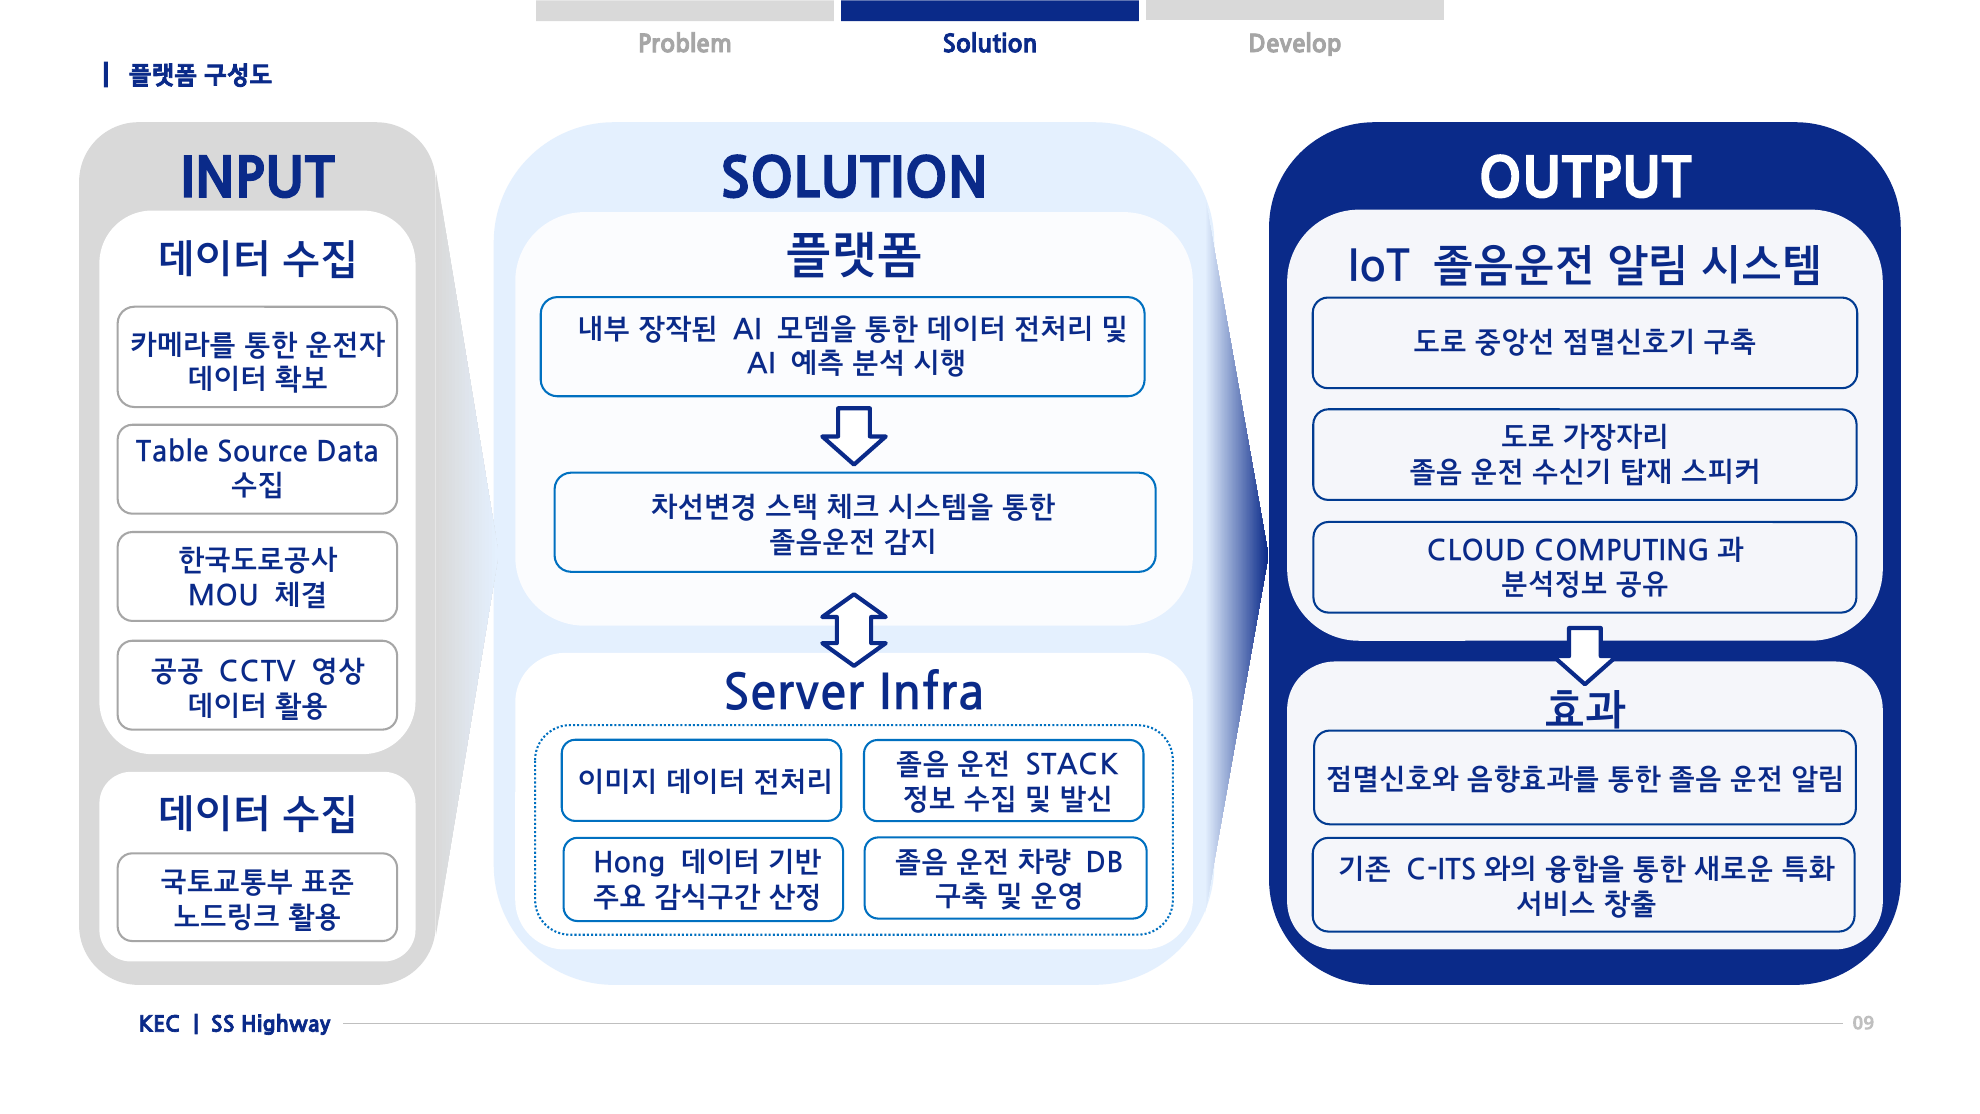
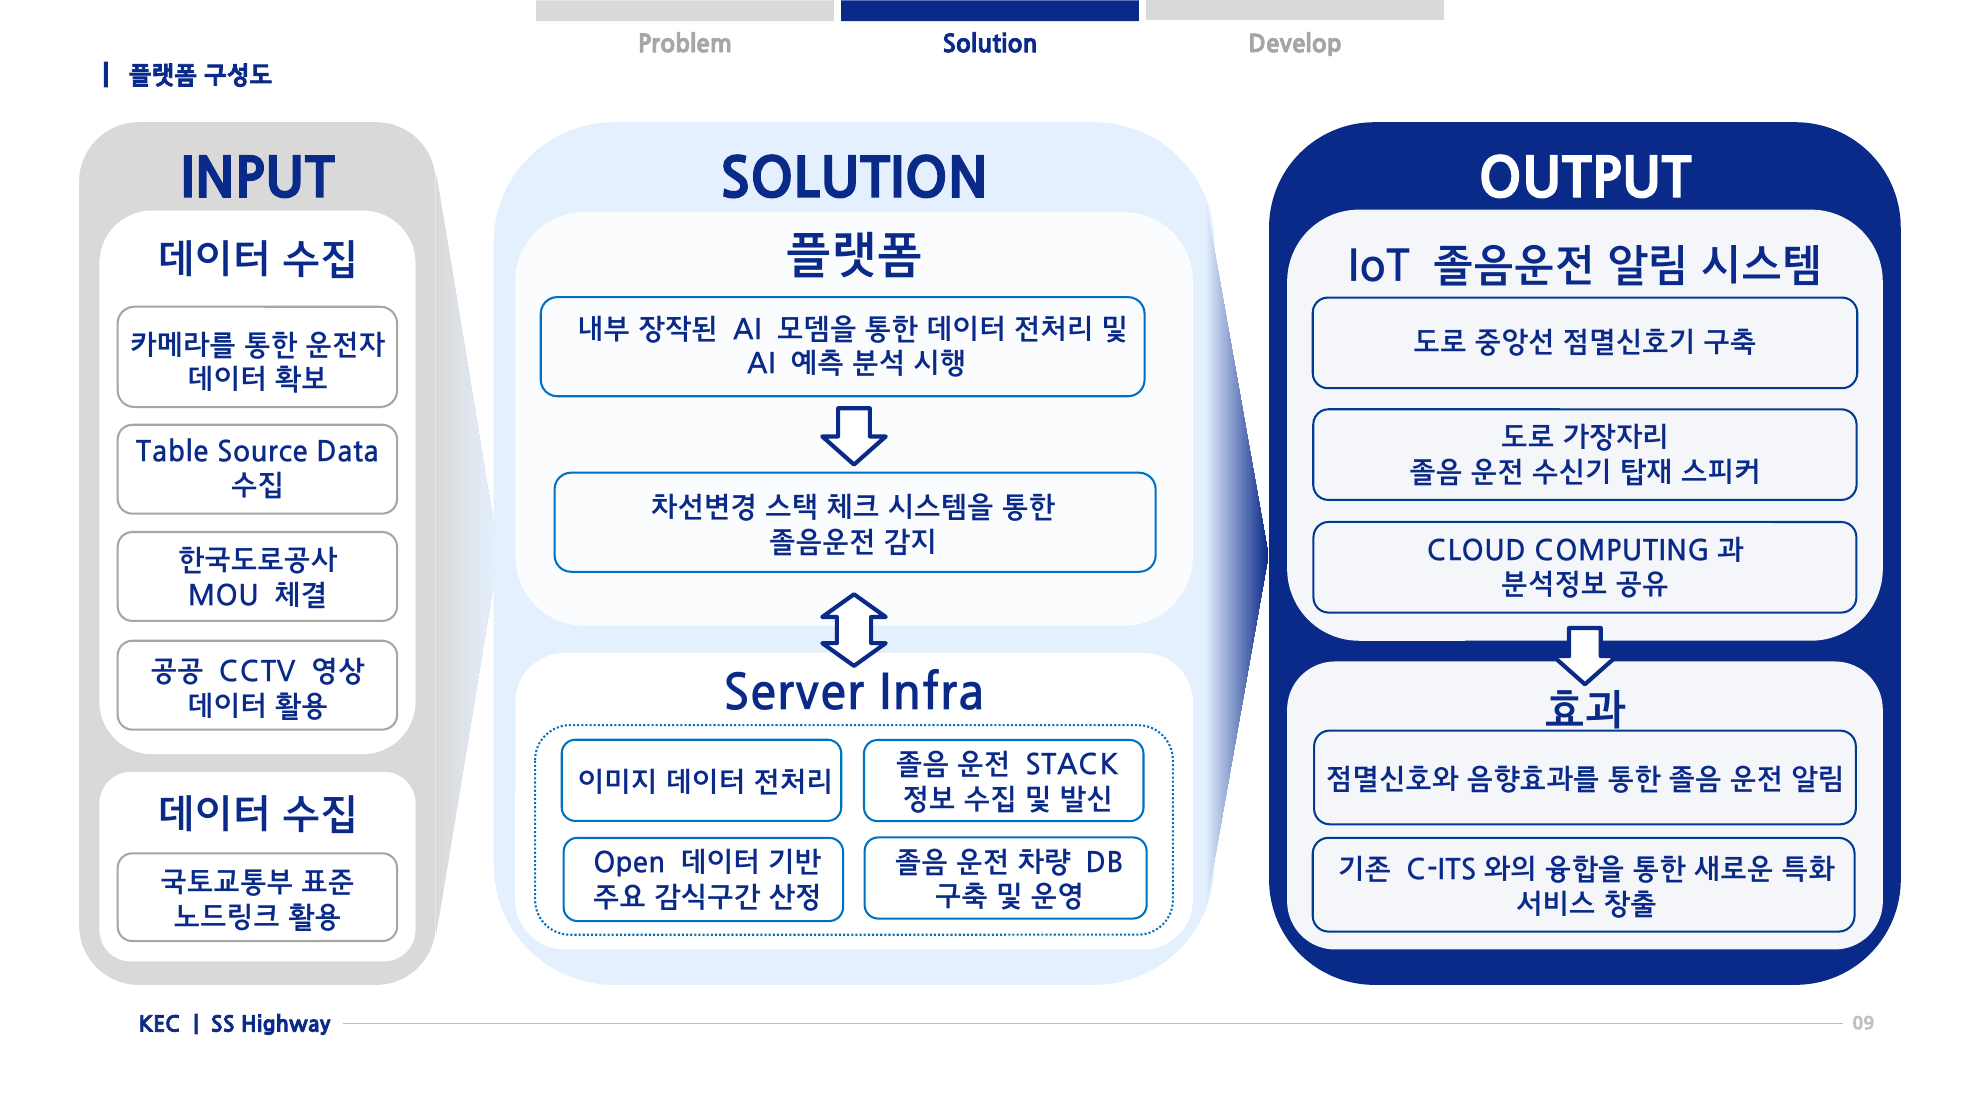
Hong: Hong -> Open (629, 862)
